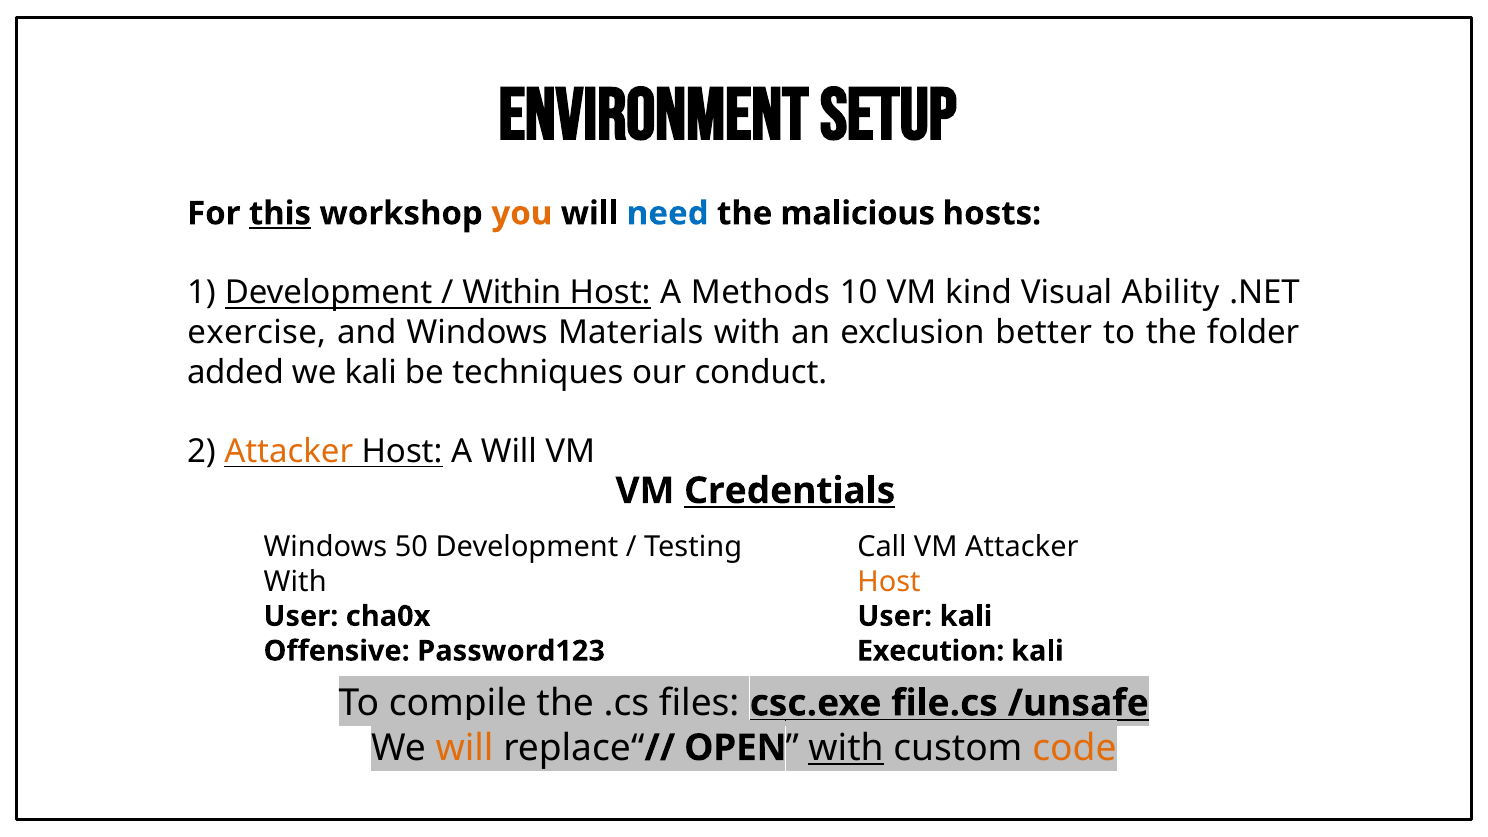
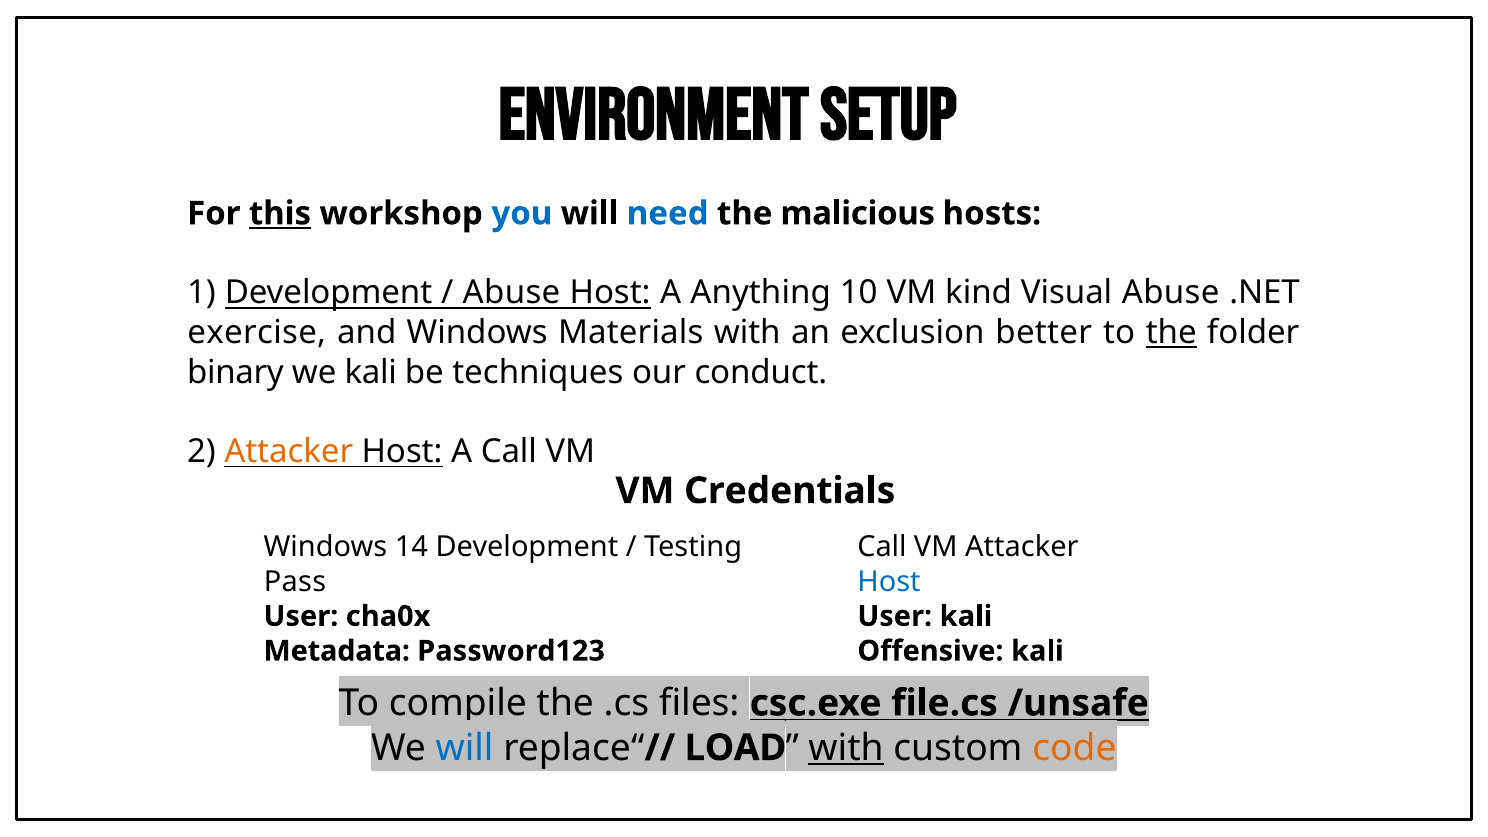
you colour: orange -> blue (522, 213)
Within: Within -> Abuse (512, 293)
Methods: Methods -> Anything (761, 293)
Visual Ability: Ability -> Abuse (1171, 293)
the underline: none -> present (1171, 332)
added: added -> binary (235, 372)
A Will: Will -> Call (509, 451)
Credentials underline: present -> none (790, 491)
50: 50 -> 14 (411, 547)
With: With -> Pass (295, 582)
Host colour: orange -> blue (889, 582)
Offensive: Offensive -> Metadata (337, 651)
Execution: Execution -> Offensive (930, 651)
will colour: orange -> blue (465, 748)
OPEN: OPEN -> LOAD (735, 748)
